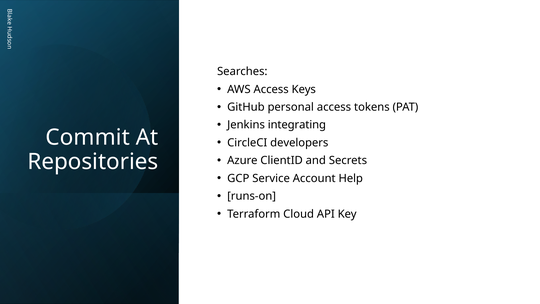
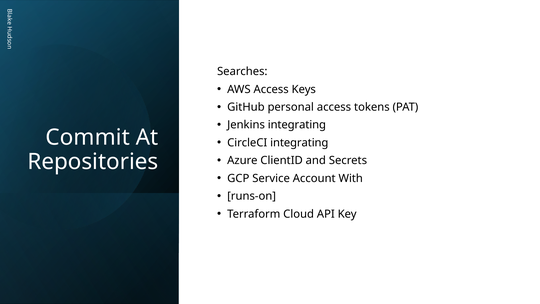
CircleCI developers: developers -> integrating (299, 143)
Help: Help -> With (351, 178)
